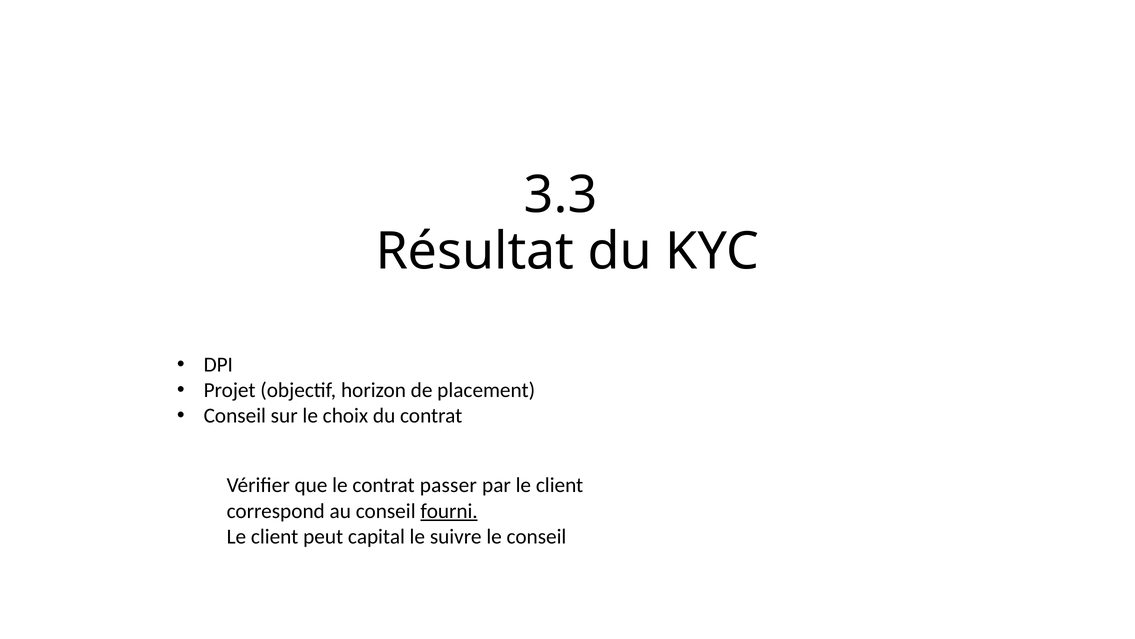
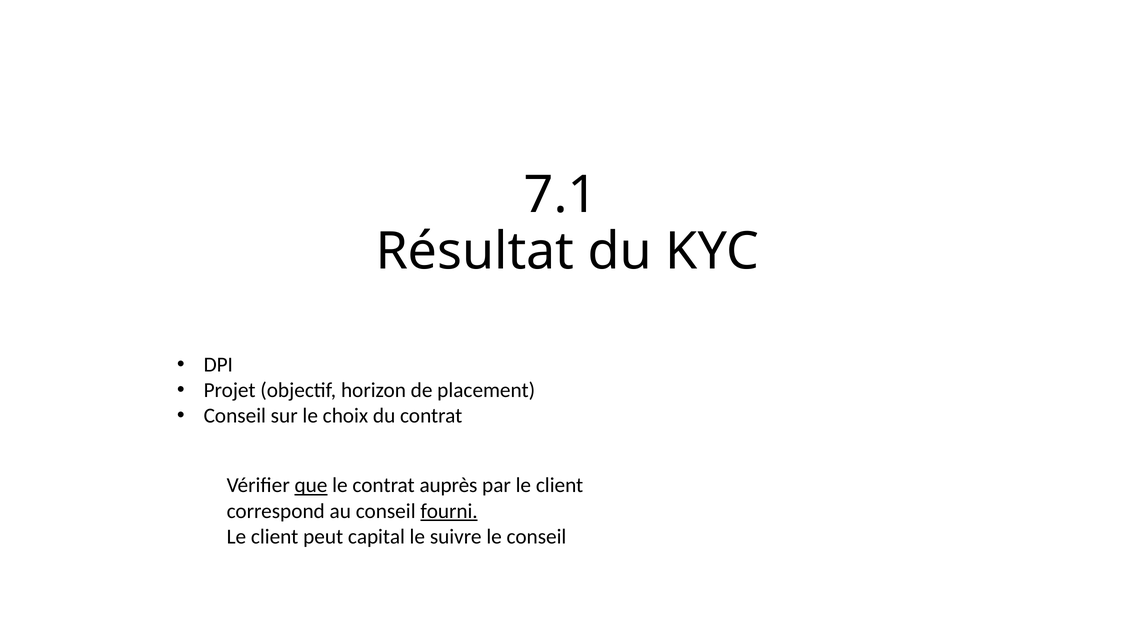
3.3: 3.3 -> 7.1 (561, 195)
que underline: none -> present (311, 485)
passer: passer -> auprès (449, 485)
